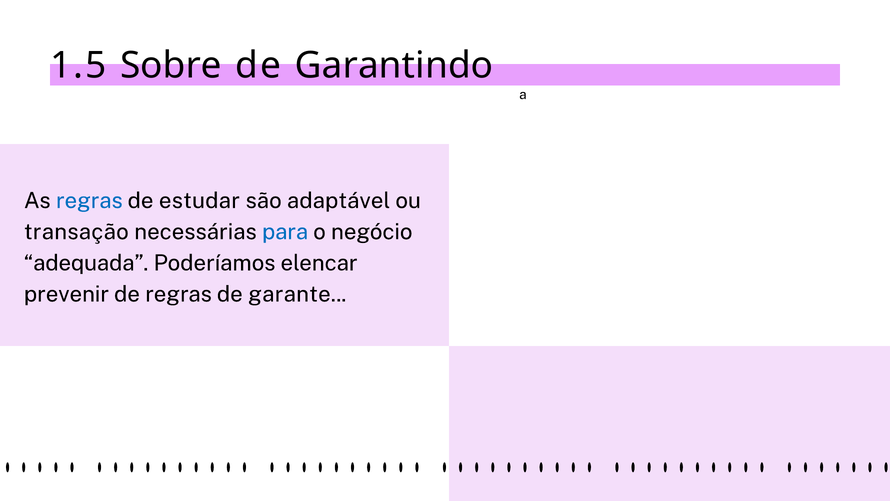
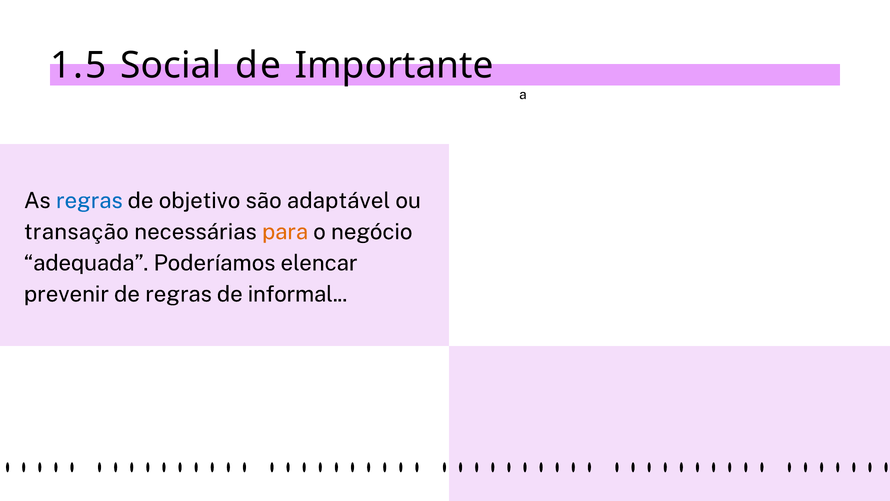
Sobre: Sobre -> Social (171, 65)
Garantindo: Garantindo -> Importante (394, 65)
estudar: estudar -> objetivo (200, 201)
para colour: blue -> orange (285, 232)
garante: garante -> informal (297, 294)
